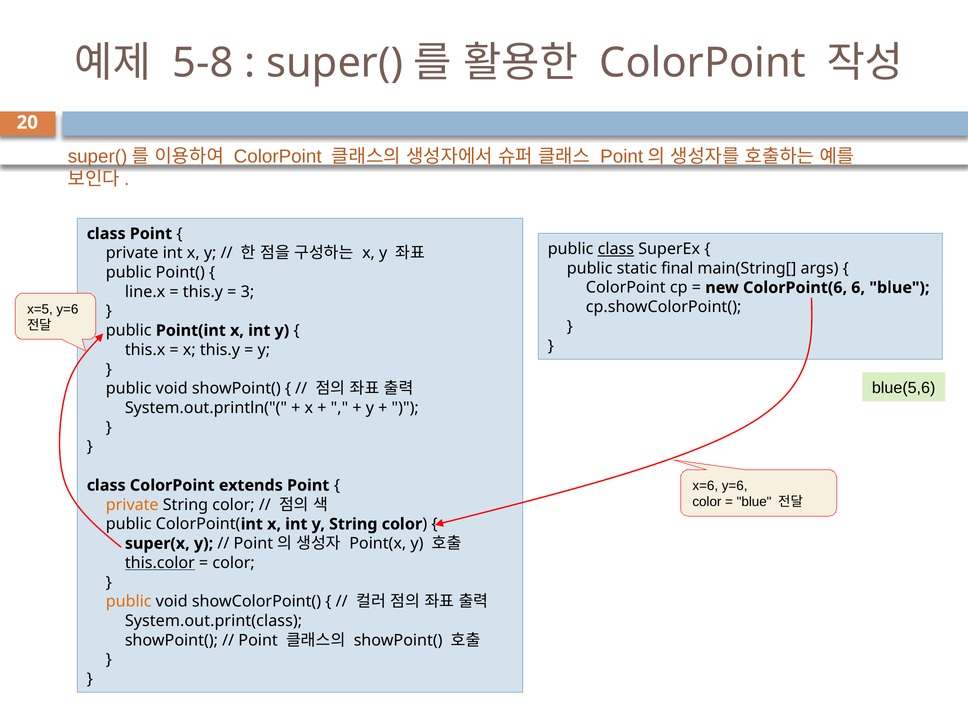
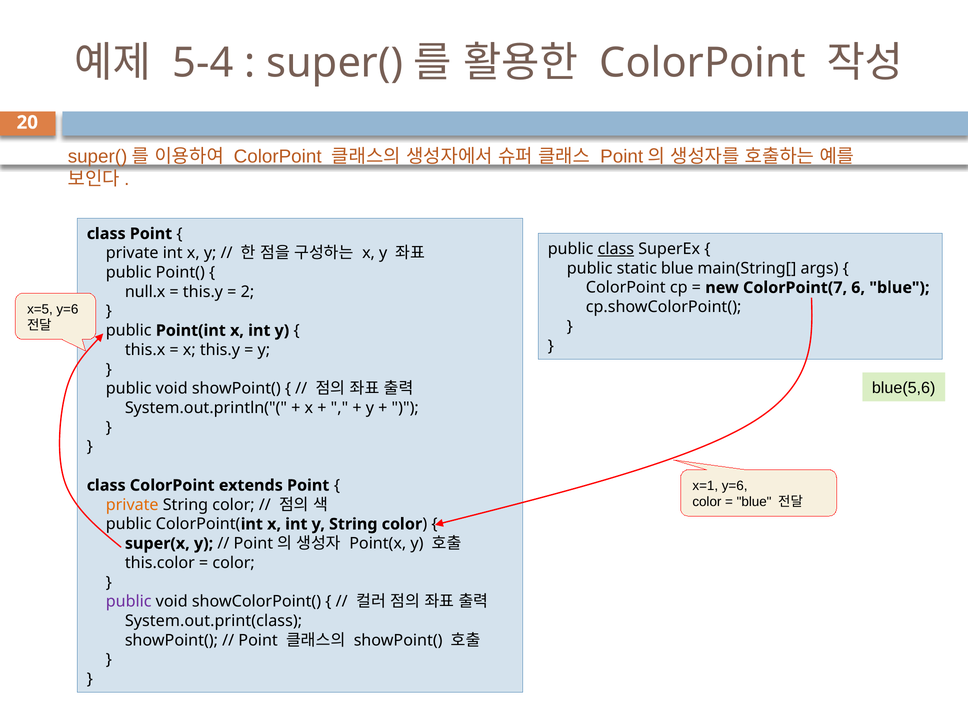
5-8: 5-8 -> 5-4 (203, 63)
static final: final -> blue (677, 268)
ColorPoint(6: ColorPoint(6 -> ColorPoint(7 (795, 288)
line.x: line.x -> null.x (145, 292)
3: 3 -> 2 (247, 292)
x=6: x=6 -> x=1 (705, 486)
this.color underline: present -> none (160, 563)
public colour: orange -> purple (129, 602)
